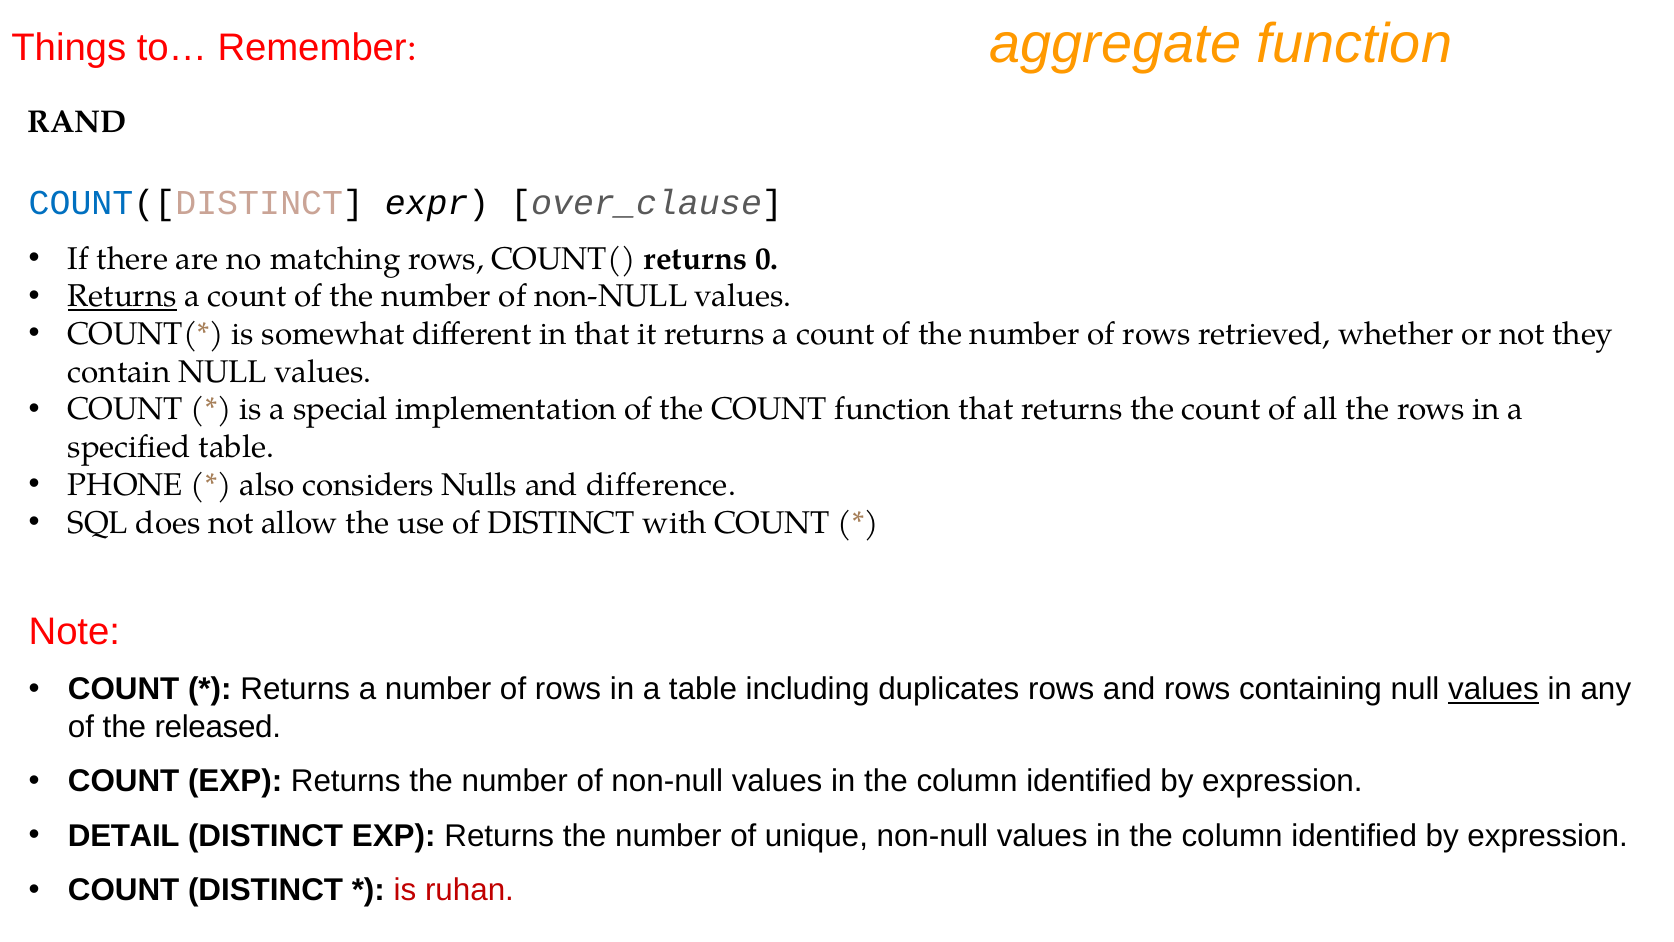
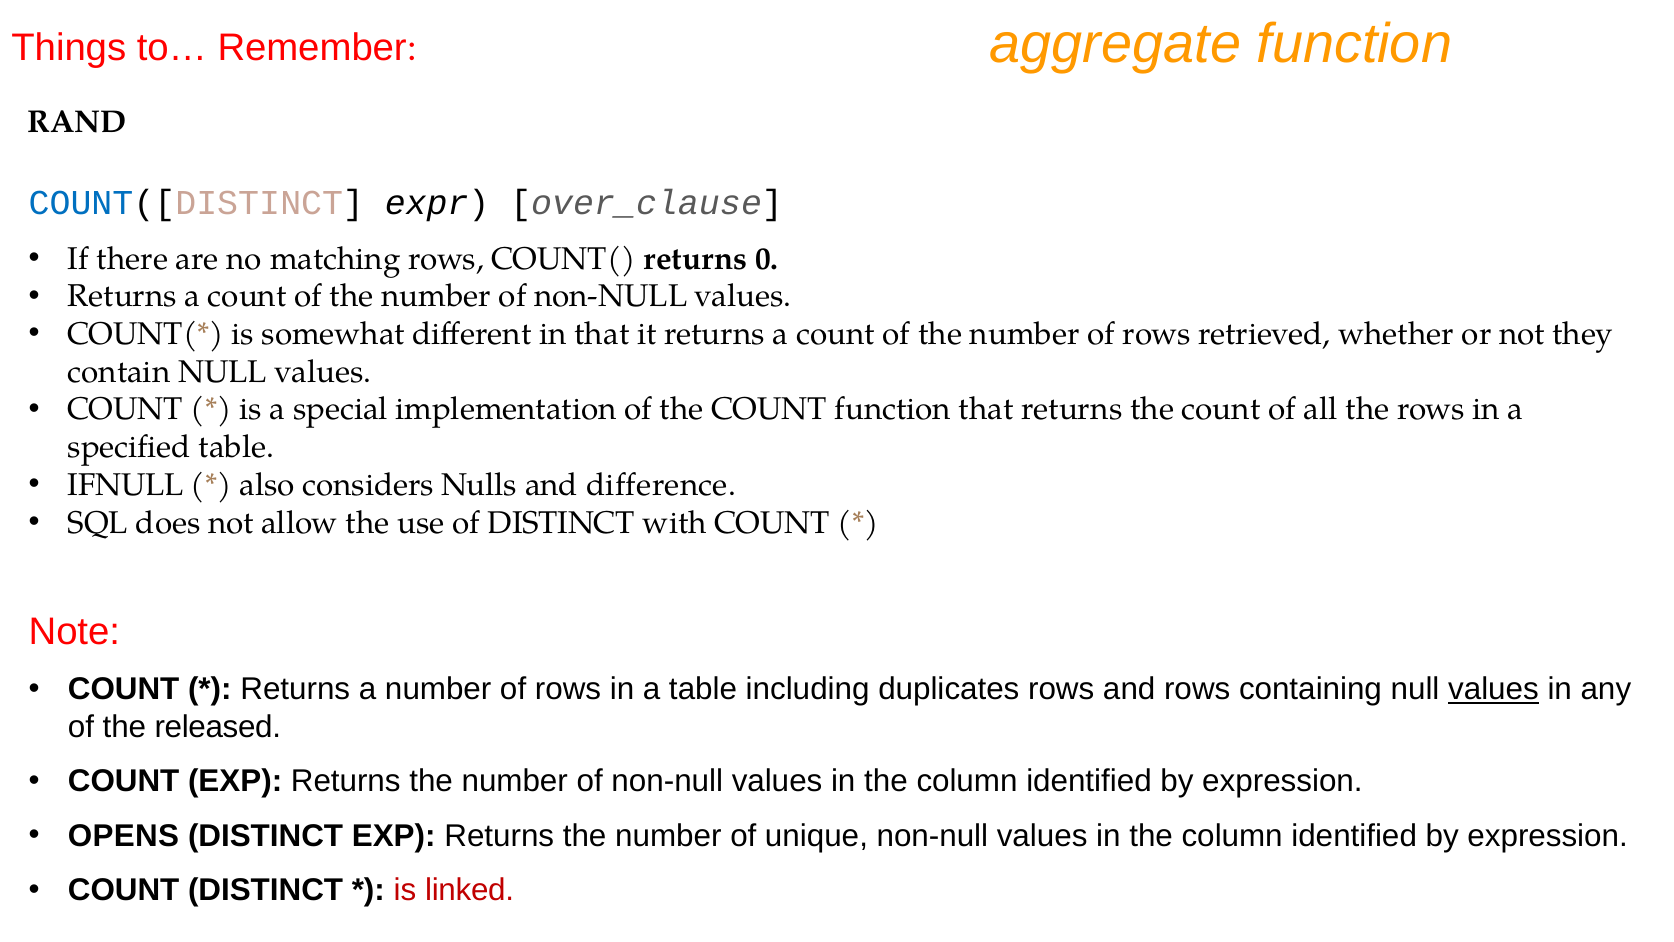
Returns underline: present -> none (122, 296)
PHONE: PHONE -> IFNULL (126, 485)
DETAIL: DETAIL -> OPENS (123, 836)
ruhan: ruhan -> linked (470, 890)
